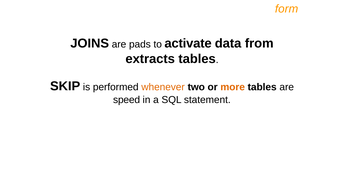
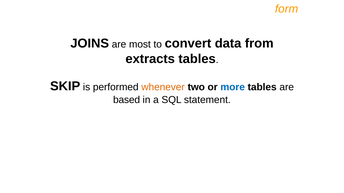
pads: pads -> most (140, 44)
activate: activate -> convert (188, 43)
more colour: orange -> blue (233, 87)
speed: speed -> based (127, 100)
